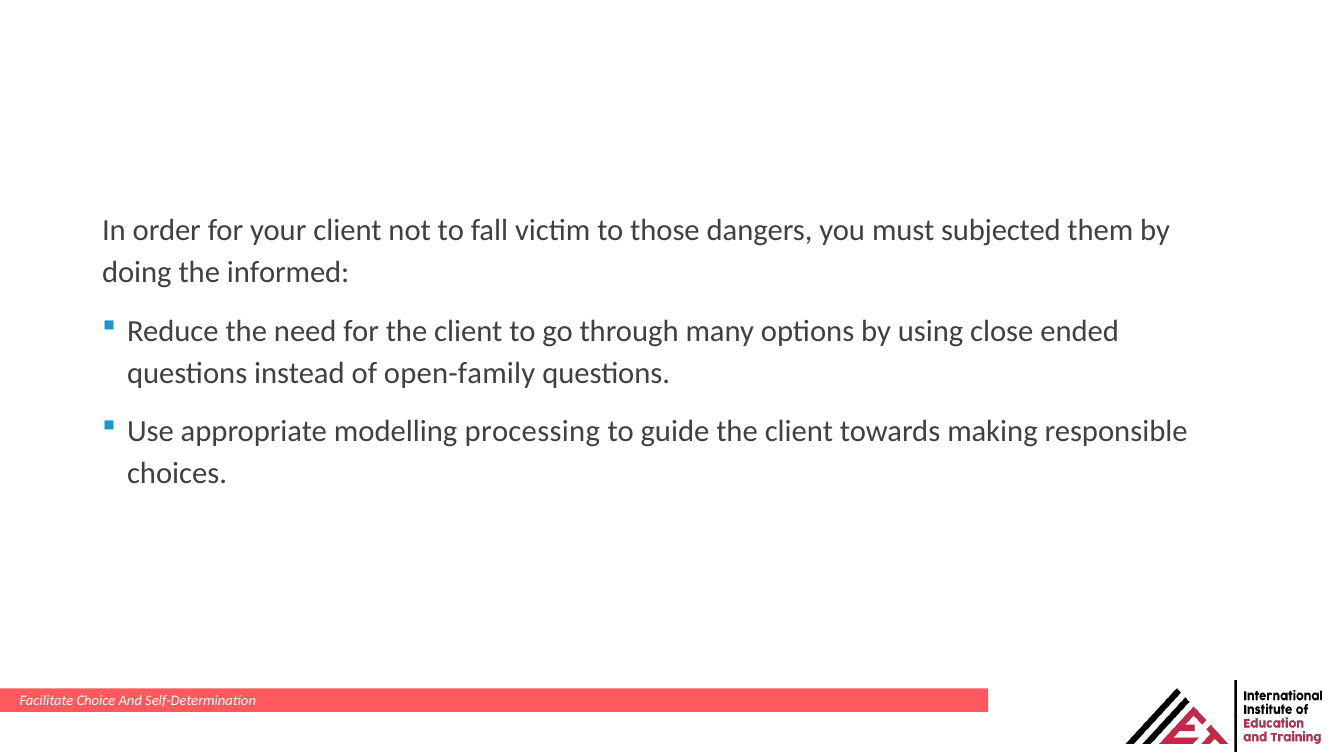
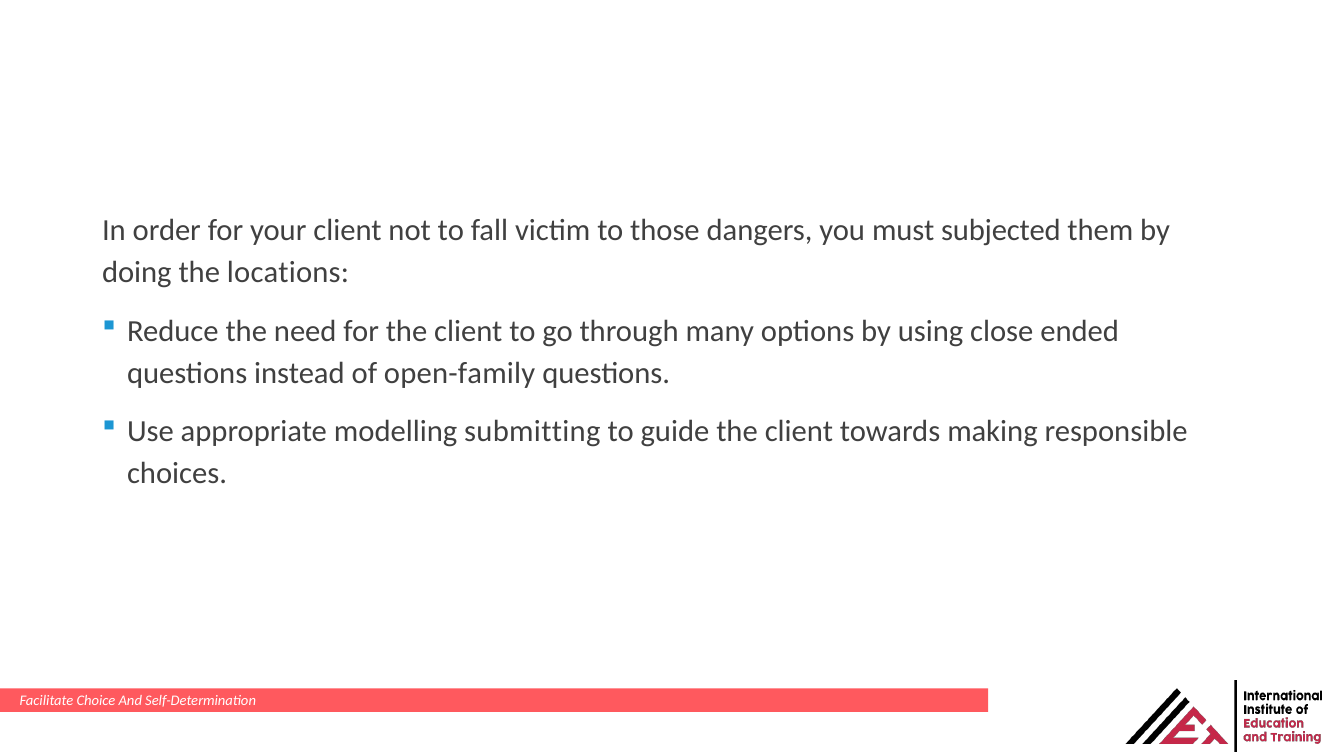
informed: informed -> locations (288, 273)
processing: processing -> submitting (532, 432)
